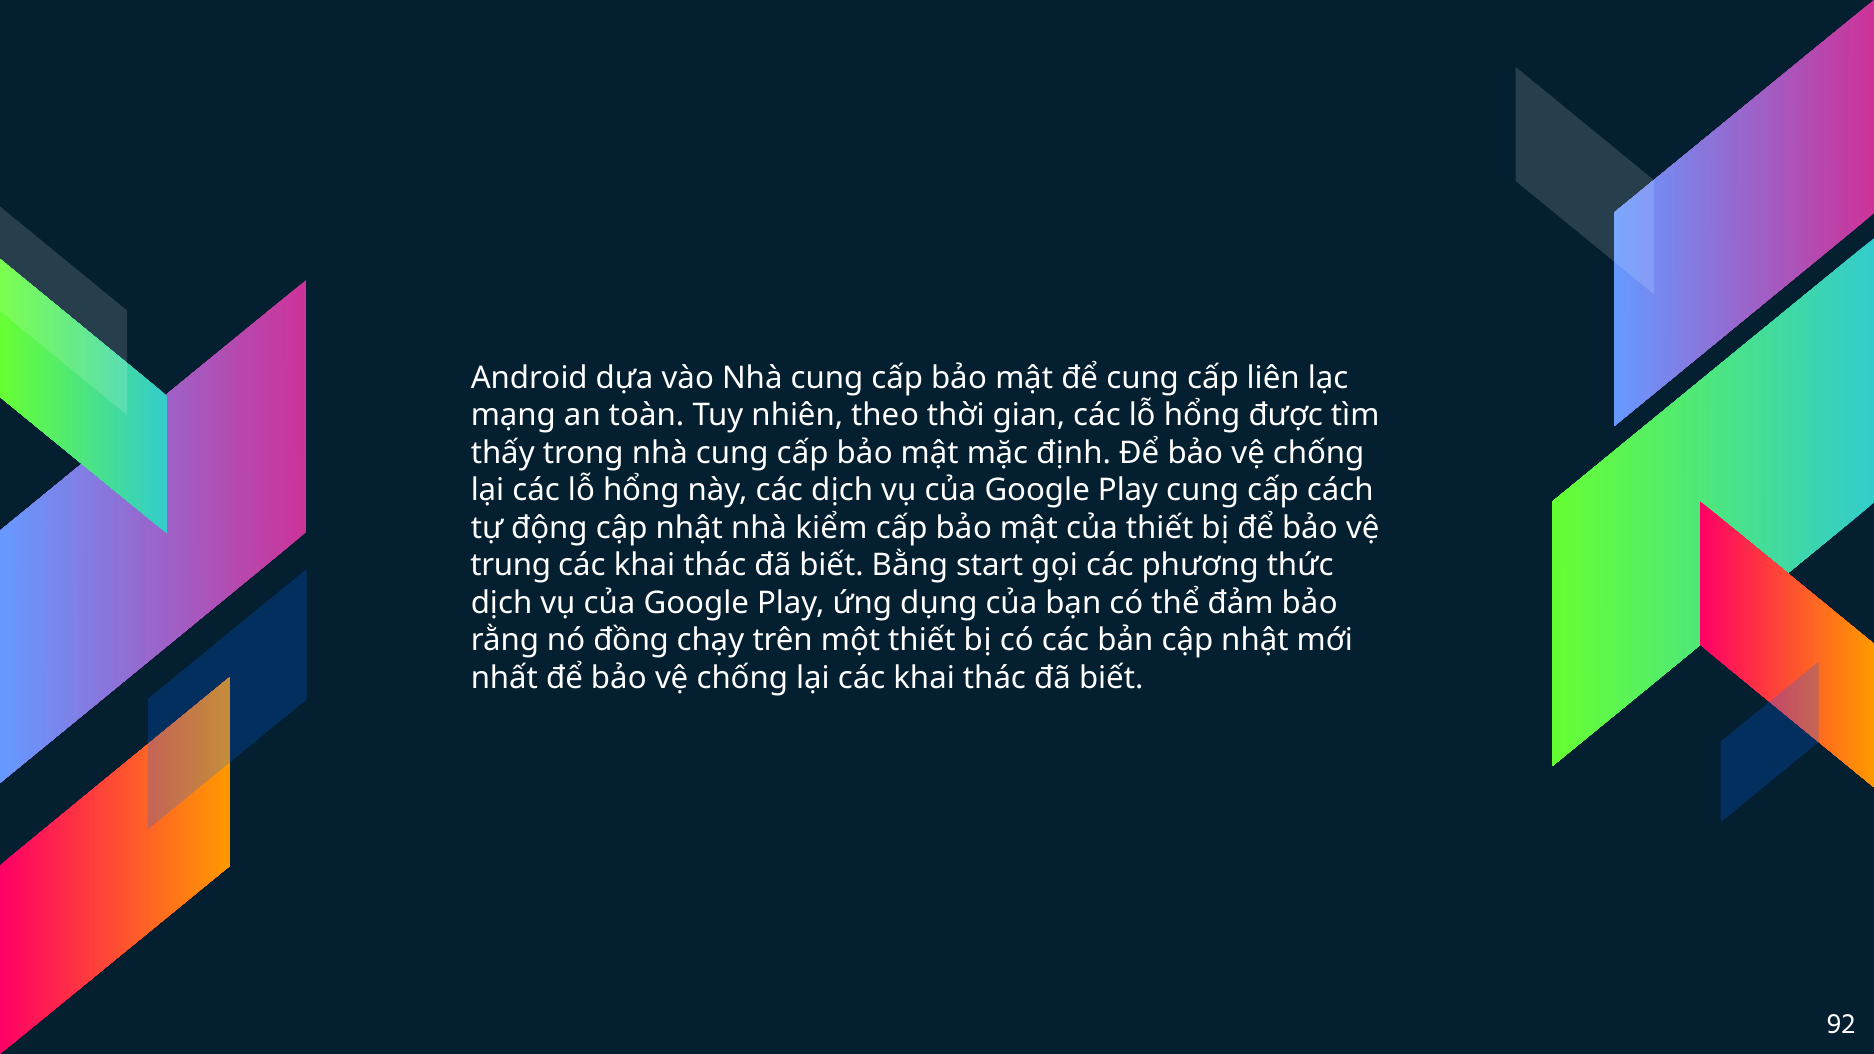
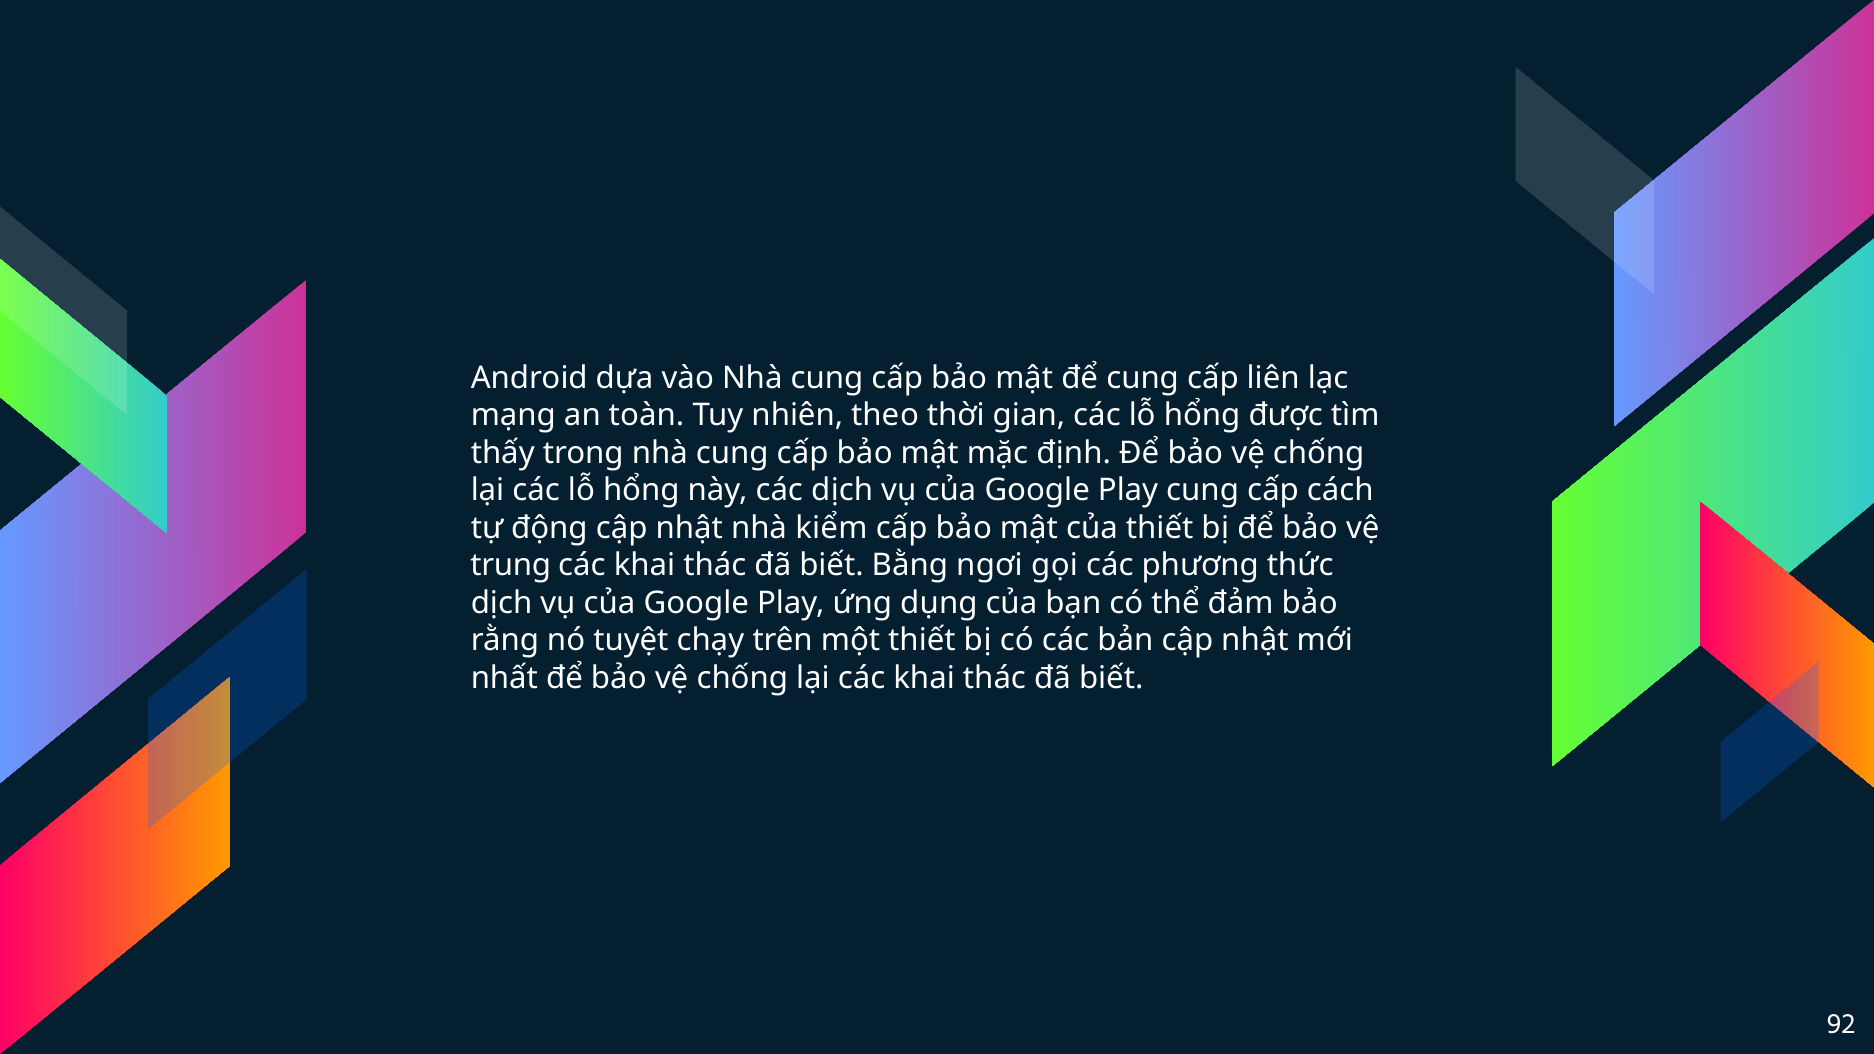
start: start -> ngơi (989, 565)
đồng: đồng -> tuyệt (631, 640)
